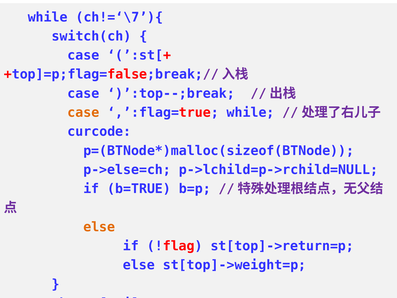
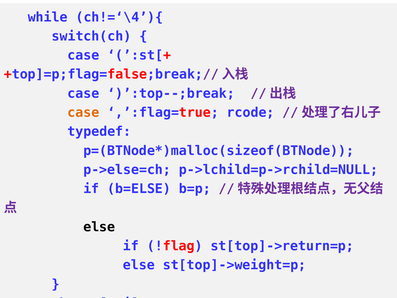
ch!=‘\7’){: ch!=‘\7’){ -> ch!=‘\4’){ (119, 17)
,’:flag=true while: while -> rcode (251, 112)
curcode: curcode -> typedef (99, 131)
b=TRUE: b=TRUE -> b=ELSE (139, 189)
else colour: orange -> black (99, 227)
